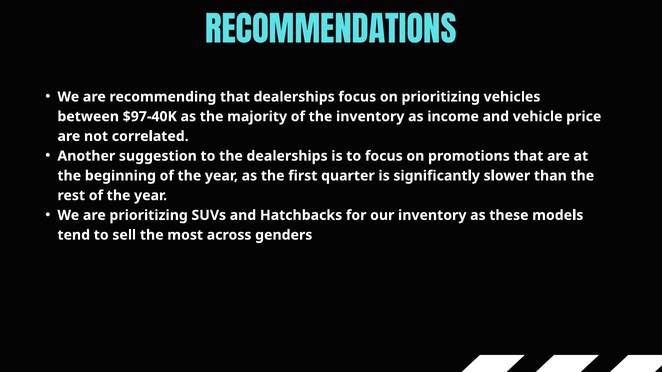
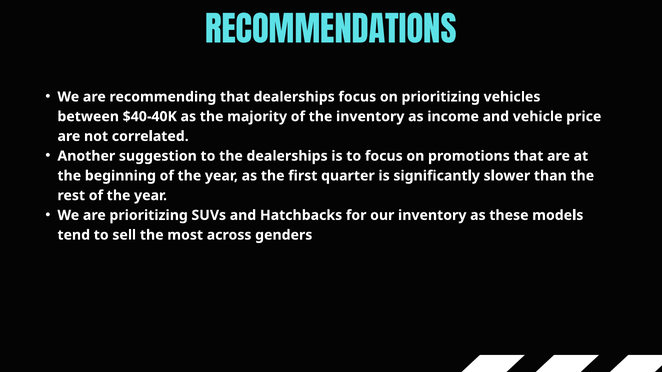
$97-40K: $97-40K -> $40-40K (150, 117)
